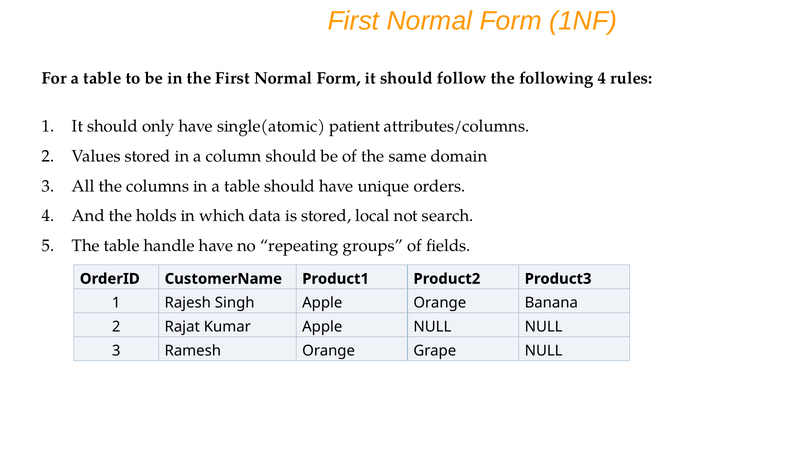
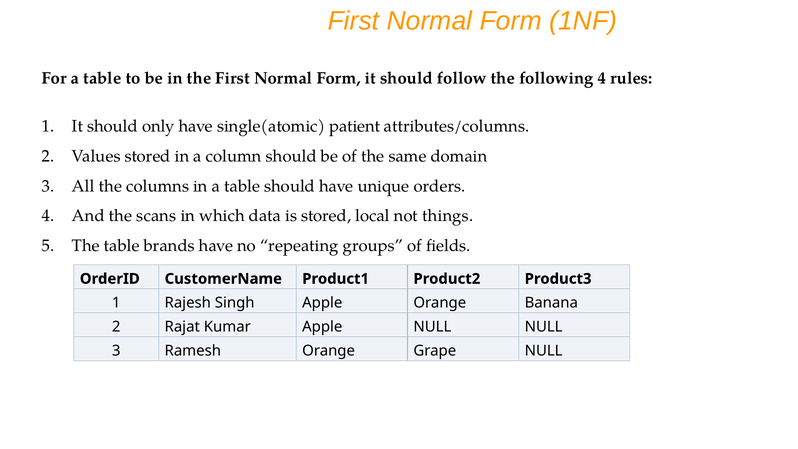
holds: holds -> scans (156, 216)
search: search -> things (448, 216)
handle: handle -> brands (169, 246)
